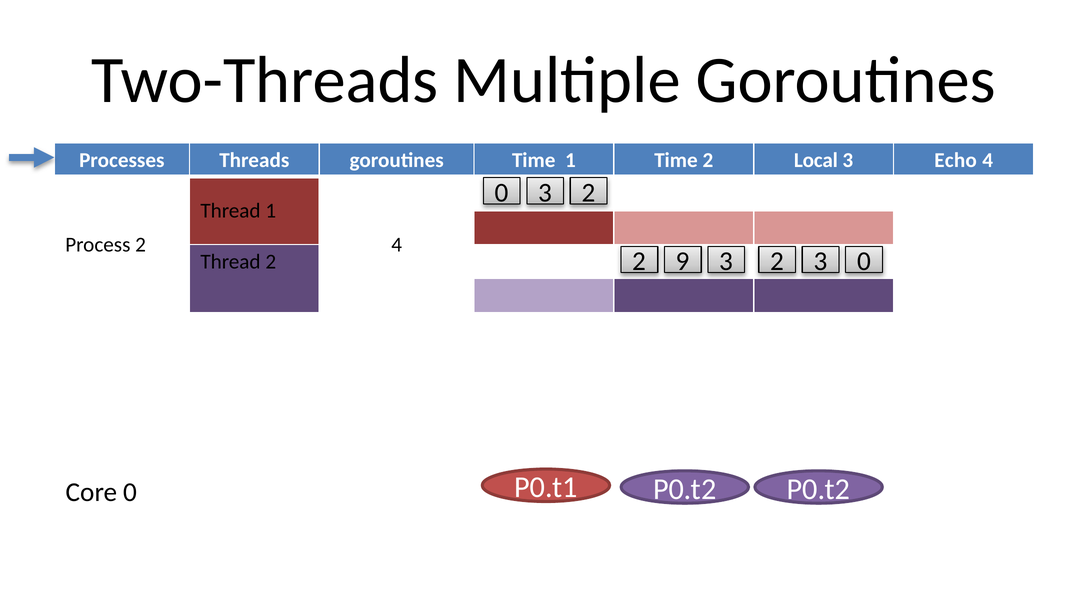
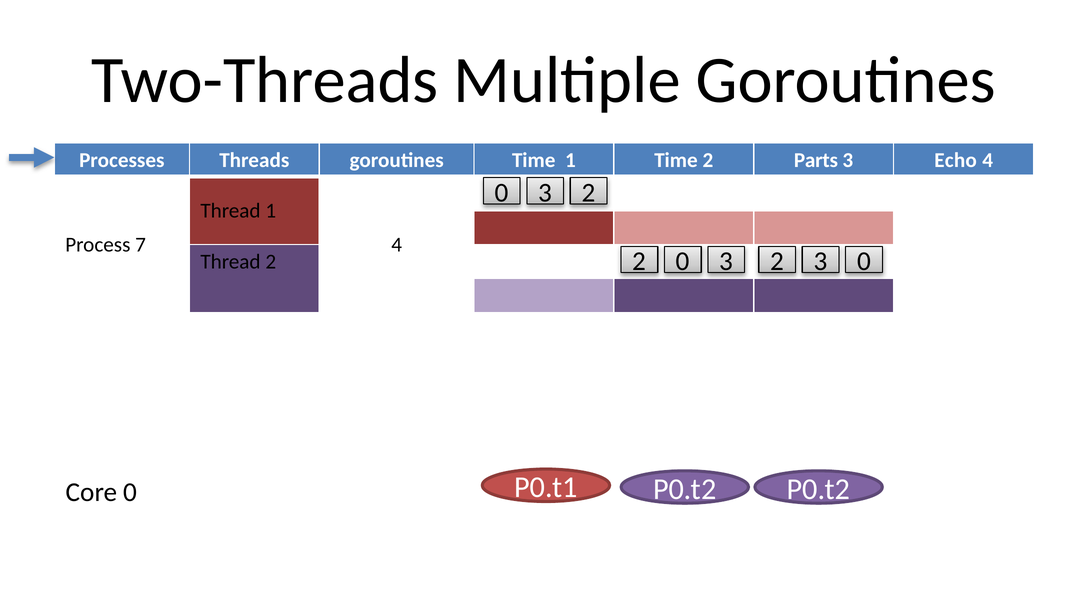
Local: Local -> Parts (816, 160)
Process 2: 2 -> 7 (141, 245)
2 9: 9 -> 0 (683, 261)
